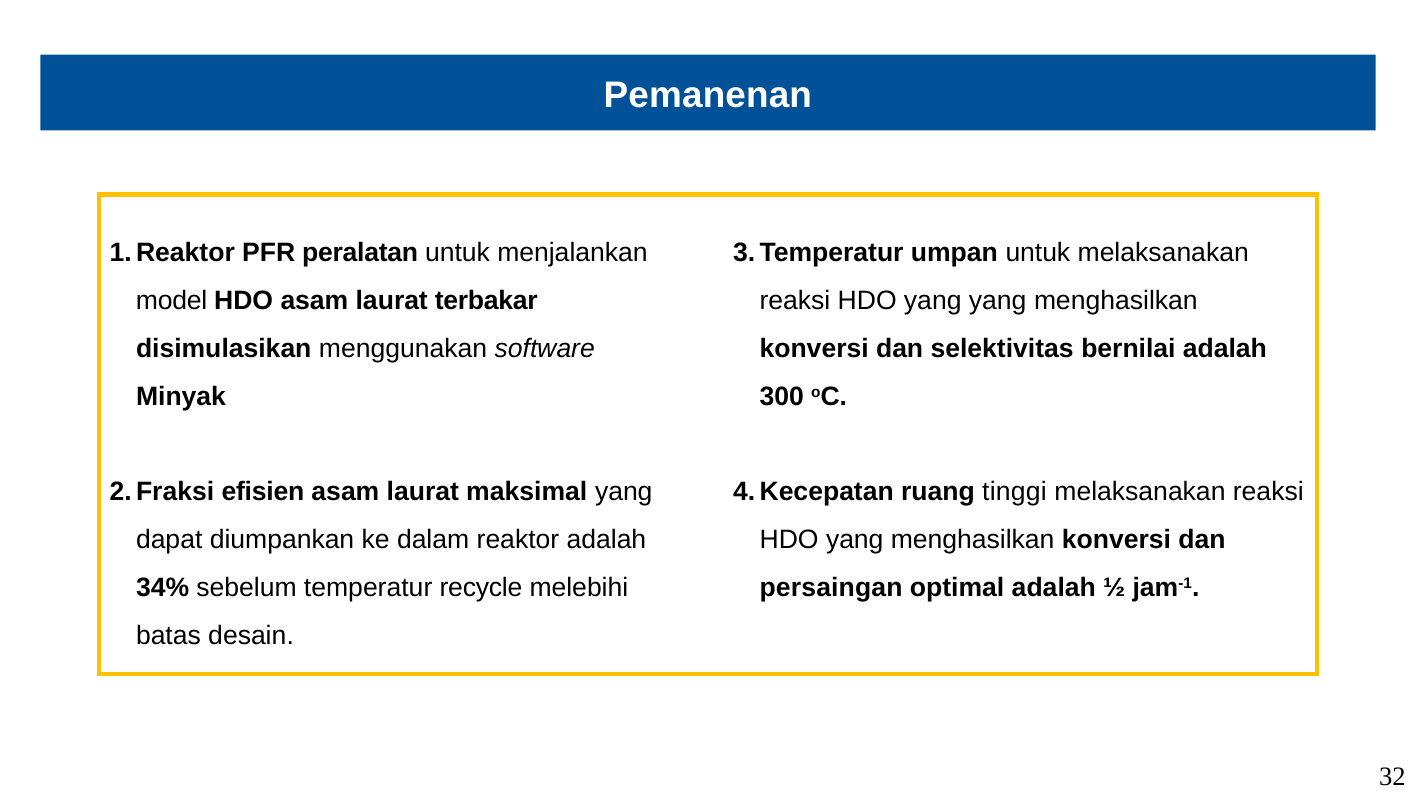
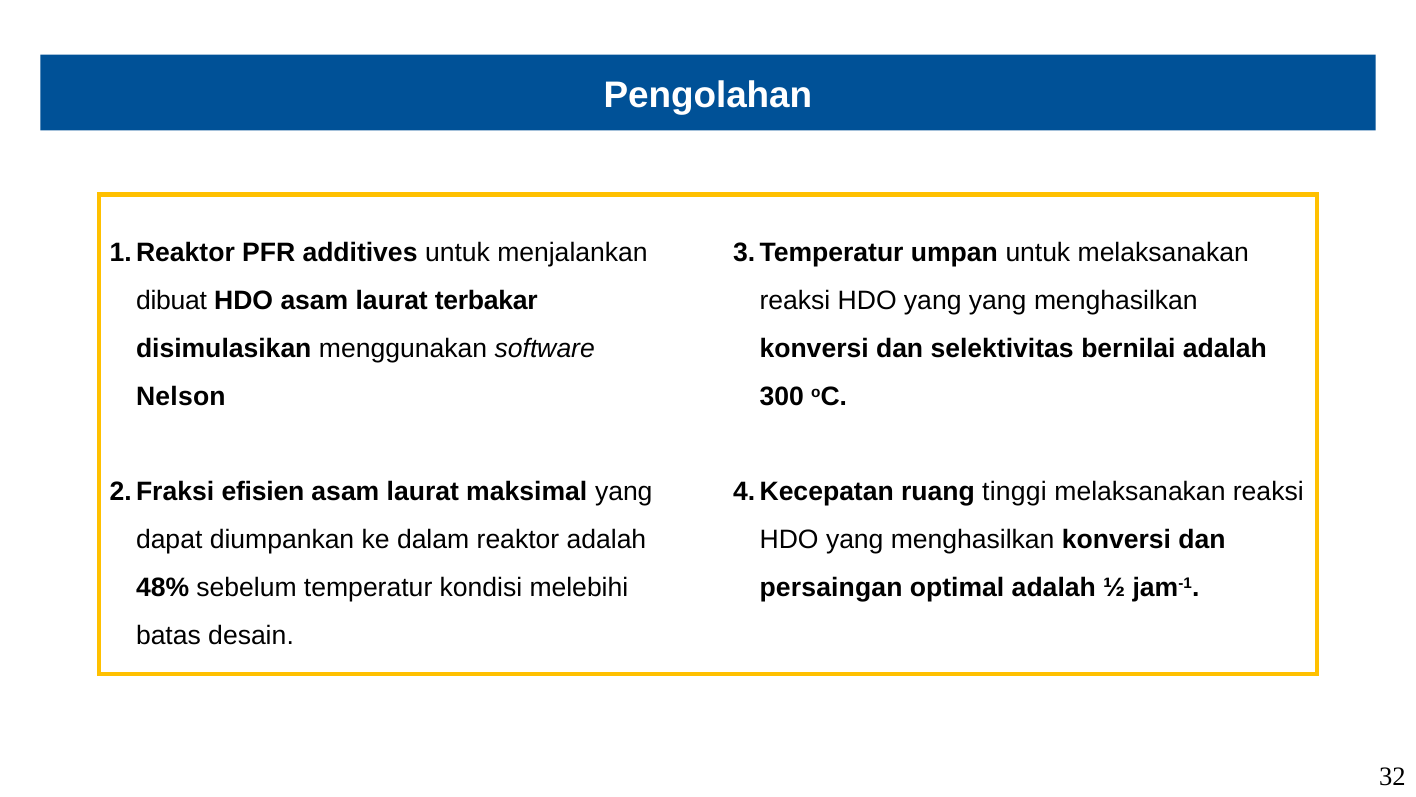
Pemanenan: Pemanenan -> Pengolahan (708, 95)
peralatan: peralatan -> additives (360, 253)
model: model -> dibuat (172, 301)
Minyak: Minyak -> Nelson (181, 396)
34%: 34% -> 48% (163, 587)
recycle: recycle -> kondisi (481, 587)
